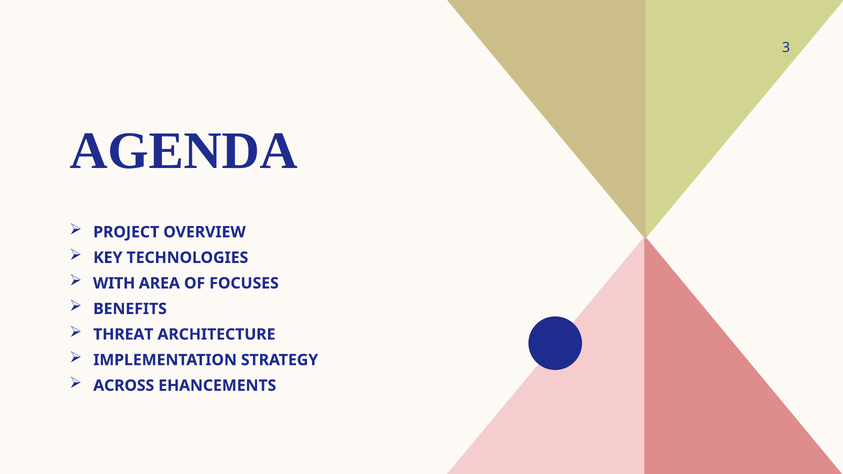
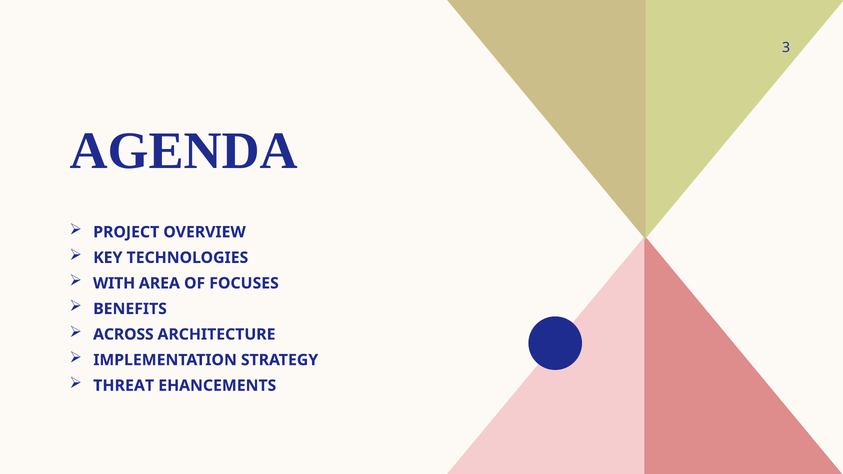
THREAT: THREAT -> ACROSS (123, 335)
ACROSS: ACROSS -> THREAT (124, 386)
